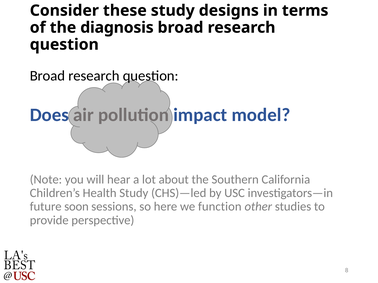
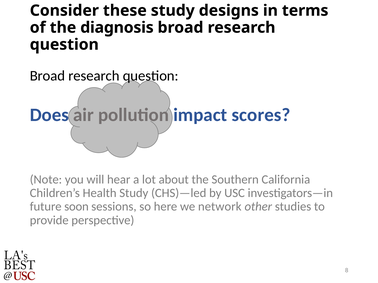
model: model -> scores (261, 115)
function: function -> network (220, 207)
